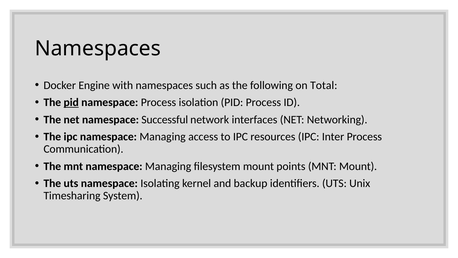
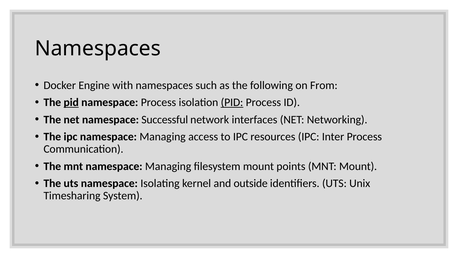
Total: Total -> From (324, 85)
PID underline: none -> present (232, 102)
backup: backup -> outside (251, 183)
